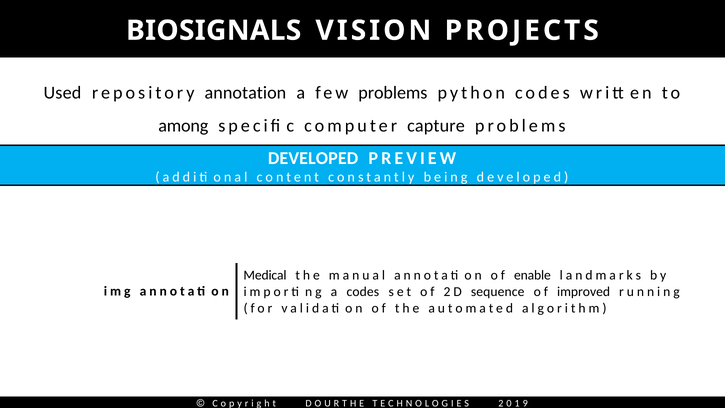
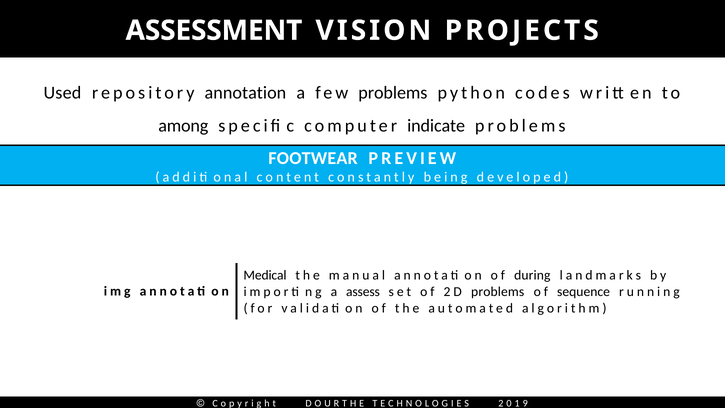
BIOSIGNALS: BIOSIGNALS -> ASSESSMENT (214, 30)
capture: capture -> indicate (436, 126)
DEVELOPED: DEVELOPED -> FOOTWEAR (313, 158)
enable: enable -> during (532, 275)
a codes: codes -> assess (363, 292)
2D sequence: sequence -> problems (498, 292)
improved: improved -> sequence (584, 292)
